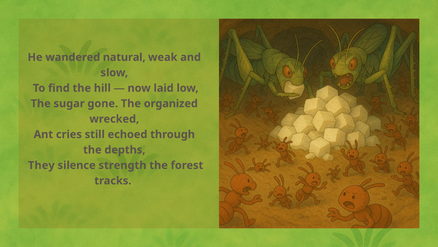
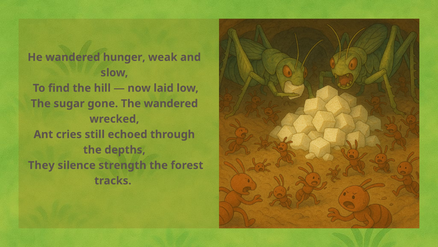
natural: natural -> hunger (124, 57)
The organized: organized -> wandered (171, 103)
